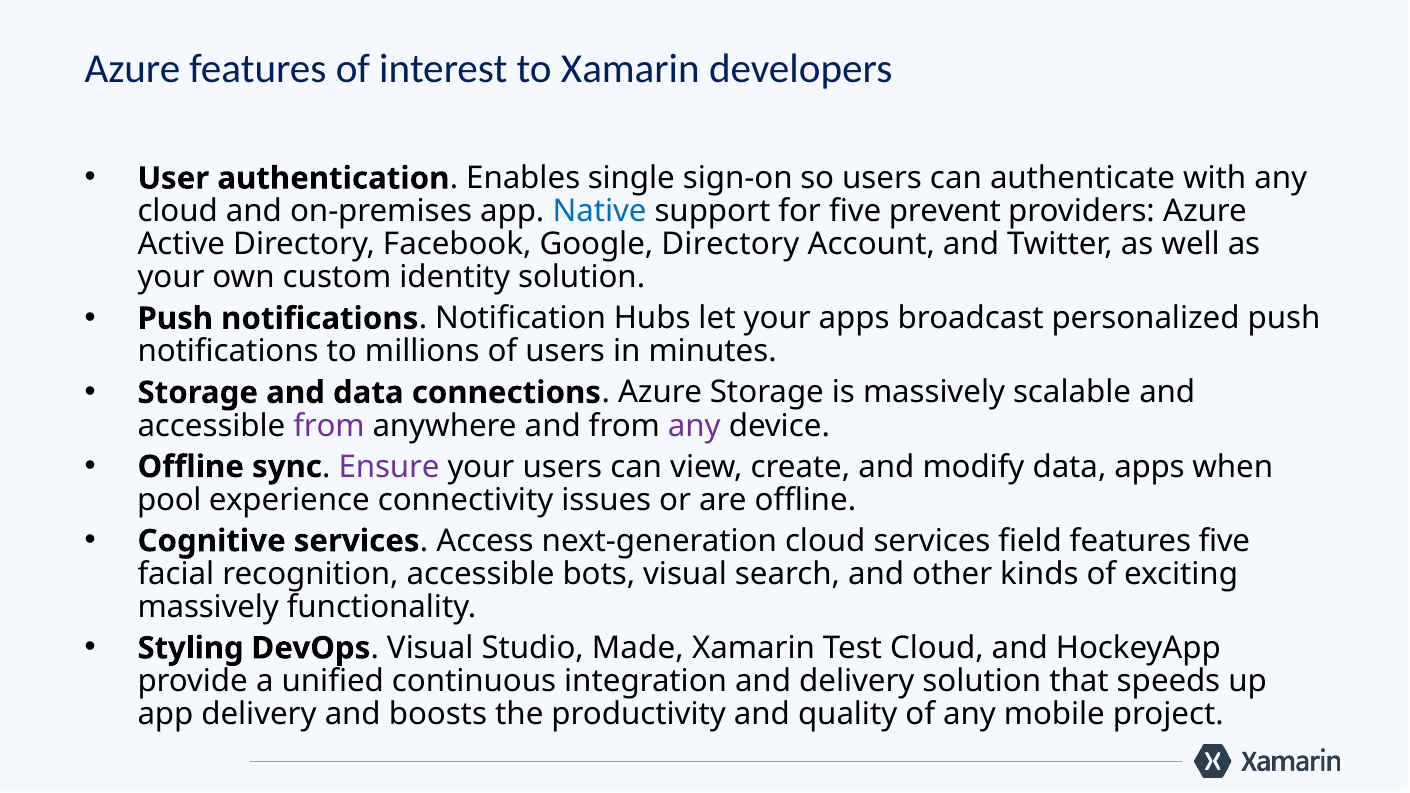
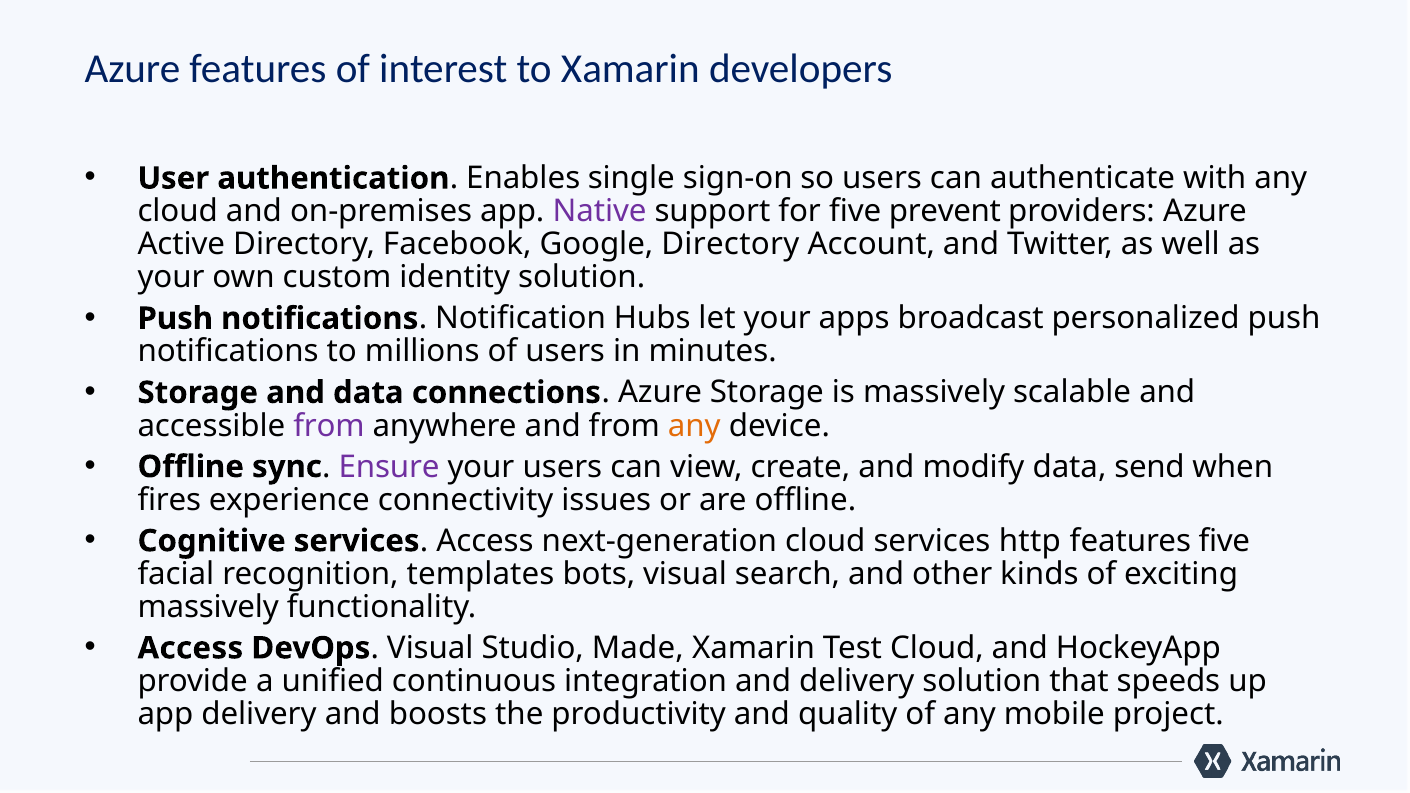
Native colour: blue -> purple (600, 211)
any colour: purple -> orange (694, 426)
data apps: apps -> send (1150, 467)
pool: pool -> fires (169, 500)
field: field -> http (1030, 541)
recognition accessible: accessible -> templates (481, 574)
Styling: Styling -> Access (190, 648)
